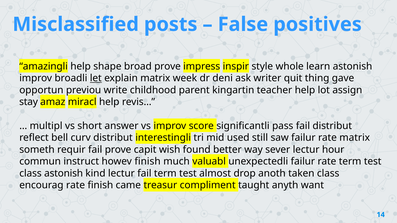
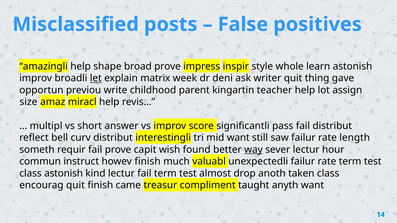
stay: stay -> size (28, 102)
mid used: used -> want (238, 138)
rate matrix: matrix -> length (355, 138)
way underline: none -> present (253, 150)
encourag rate: rate -> quit (76, 185)
